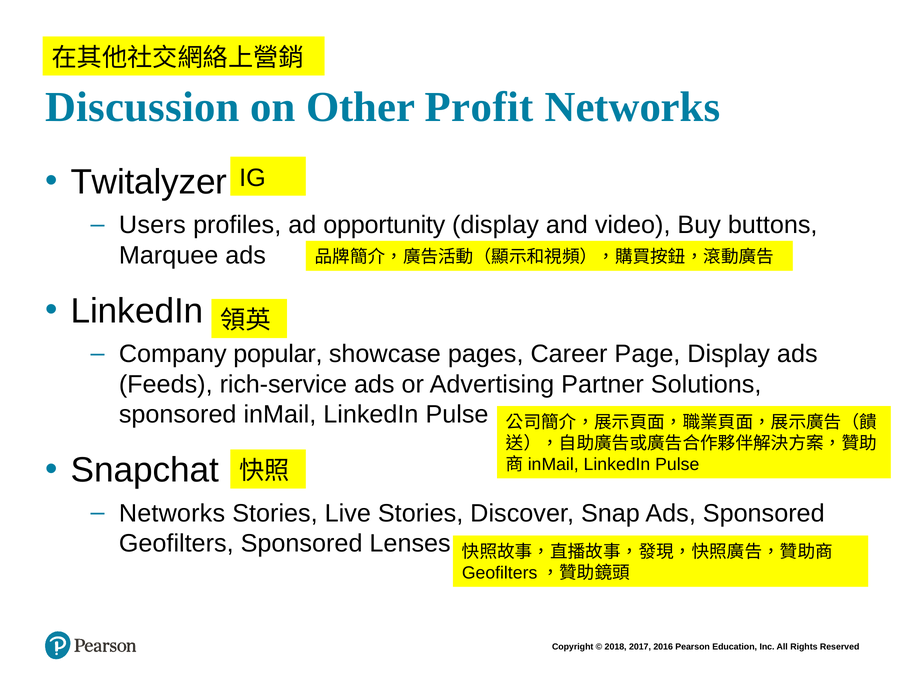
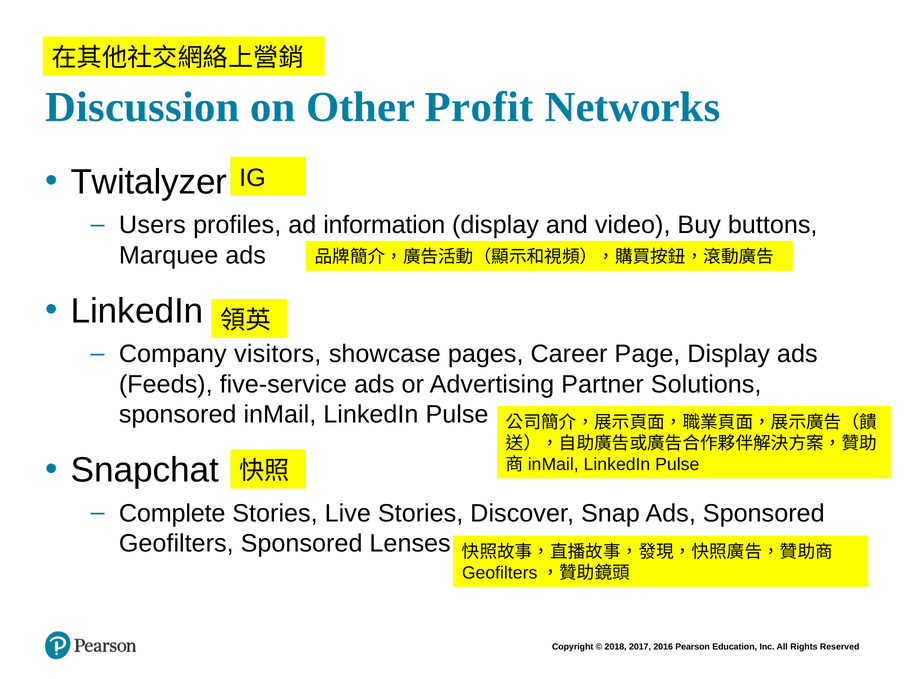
opportunity: opportunity -> information (384, 225)
popular: popular -> visitors (278, 354)
rich-service: rich-service -> five-service (283, 385)
Networks: Networks -> Complete (172, 514)
